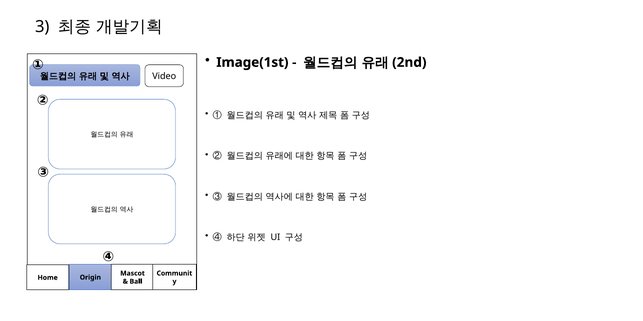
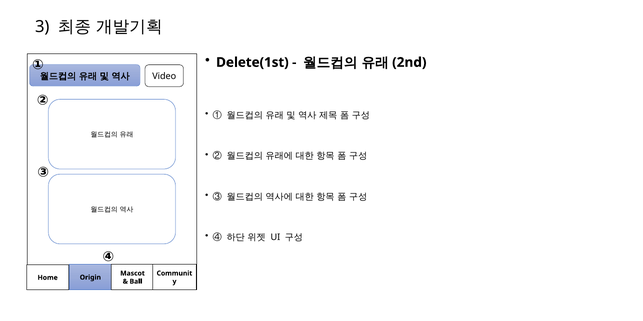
Image(1st: Image(1st -> Delete(1st (252, 62)
